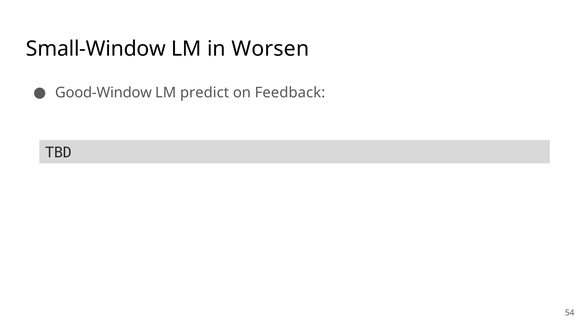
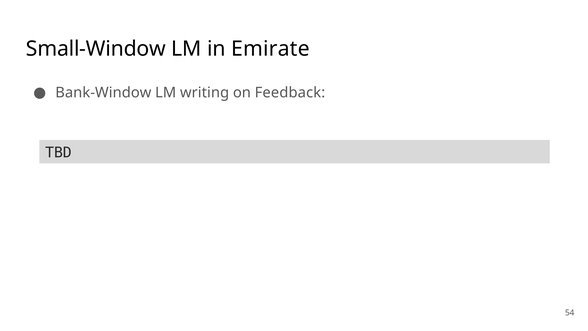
Worsen: Worsen -> Emirate (270, 49)
Good-Window: Good-Window -> Bank-Window (103, 92)
predict: predict -> writing (205, 92)
